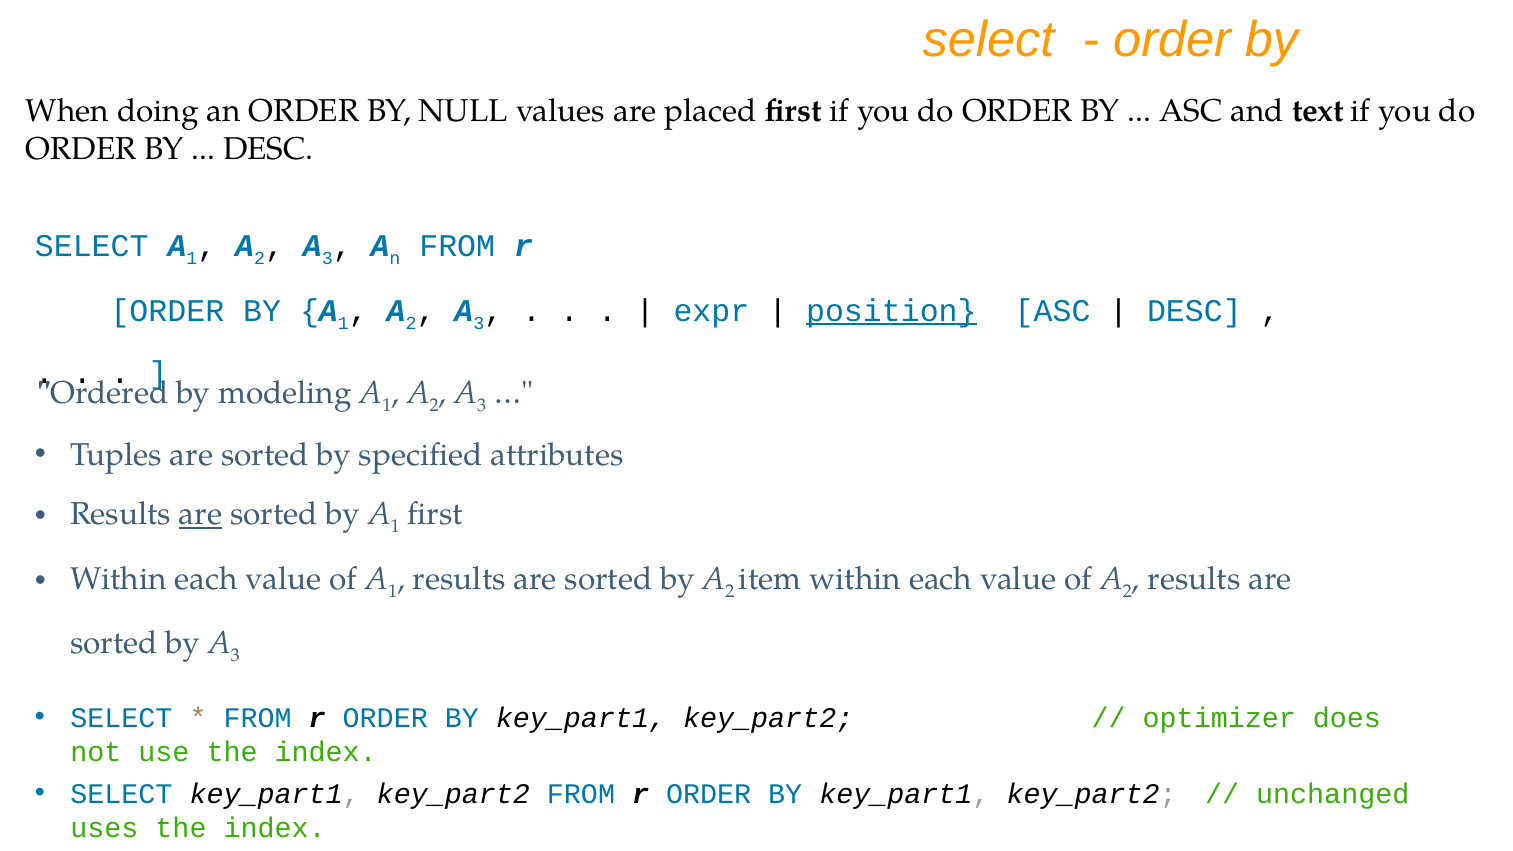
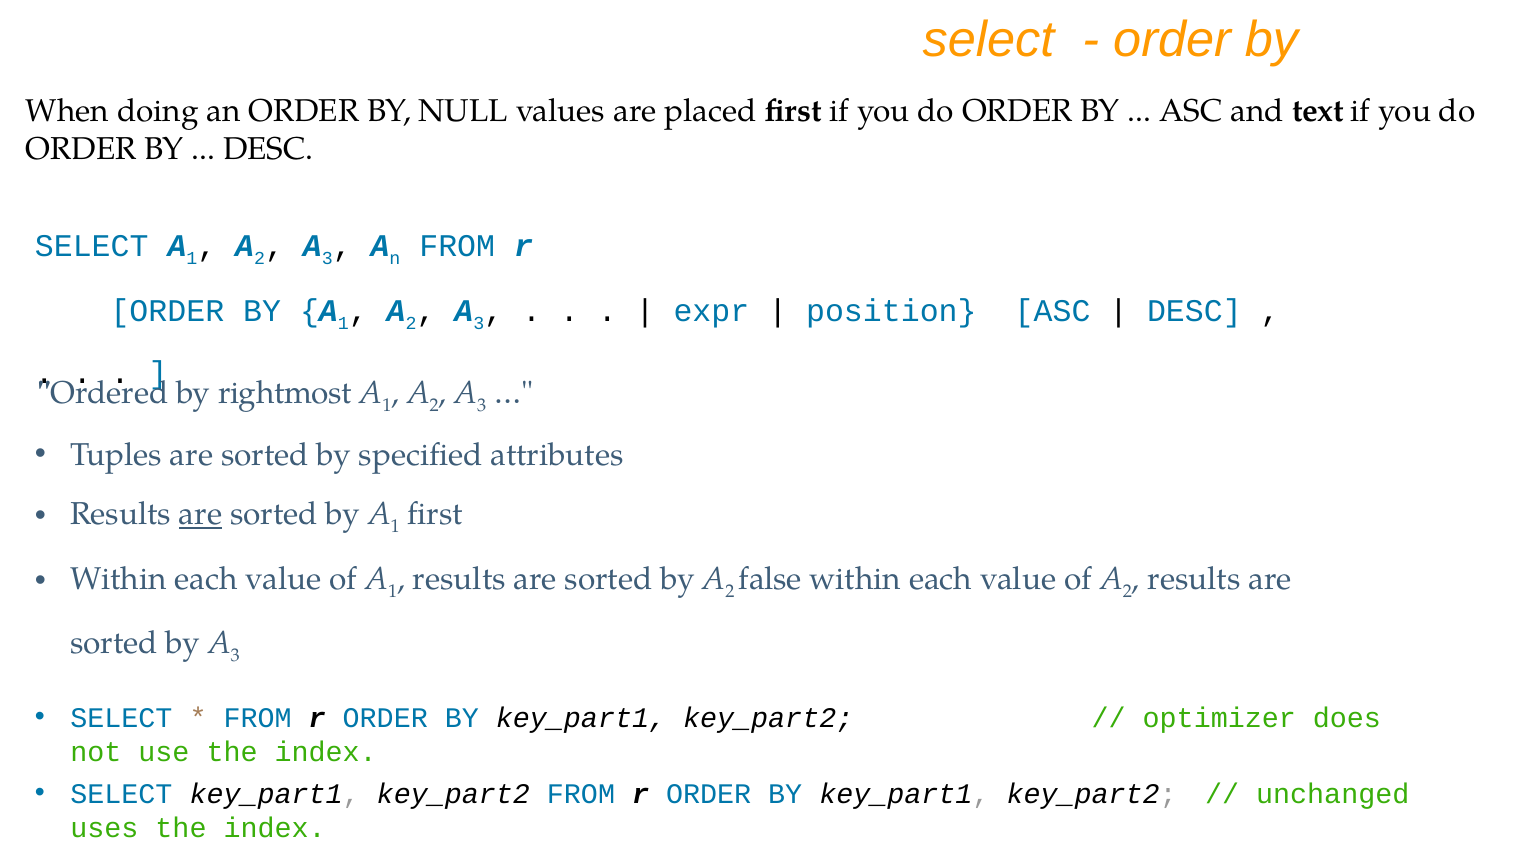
position underline: present -> none (891, 311)
modeling: modeling -> rightmost (285, 393)
item: item -> false (770, 579)
